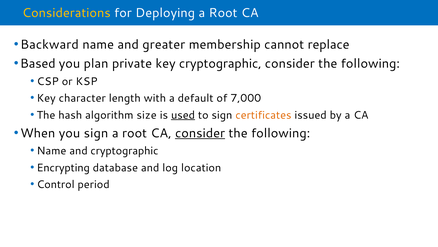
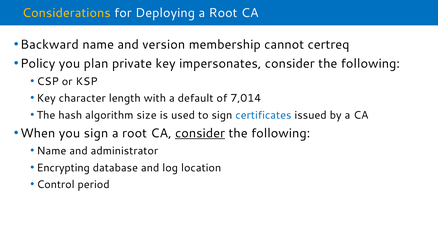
greater: greater -> version (164, 44)
replace: replace -> certreq (329, 44)
Based: Based -> Policy (38, 63)
key cryptographic: cryptographic -> impersonates (220, 63)
7,000: 7,000 -> 7,014 (246, 98)
used underline: present -> none (183, 115)
certificates colour: orange -> blue (263, 115)
and cryptographic: cryptographic -> administrator (124, 151)
